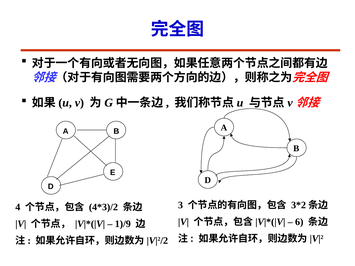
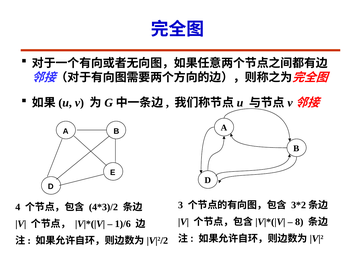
6: 6 -> 8 (299, 222)
1)/9: 1)/9 -> 1)/6 (123, 224)
